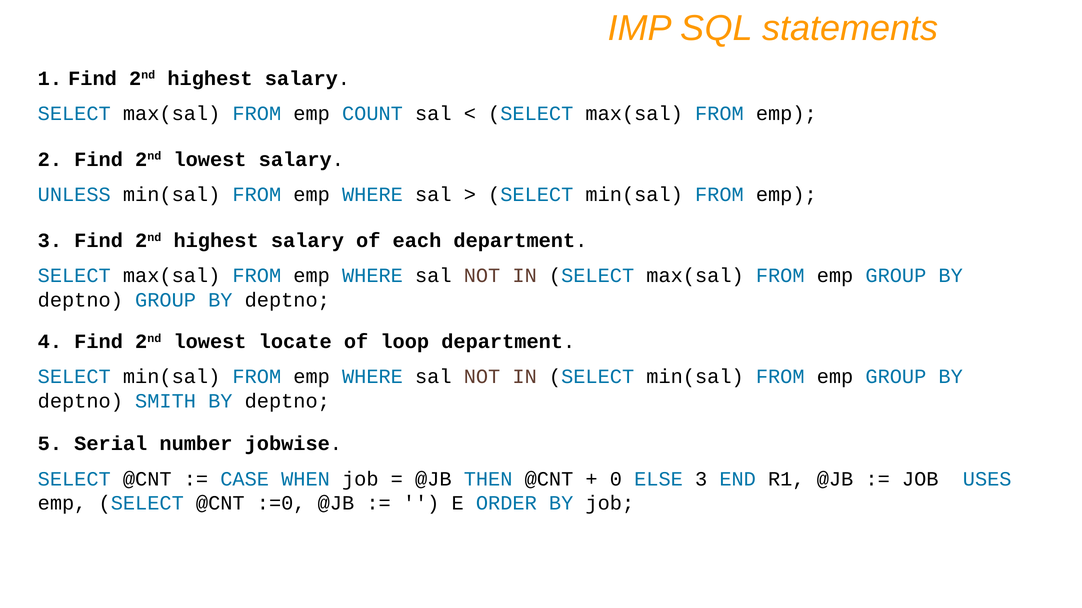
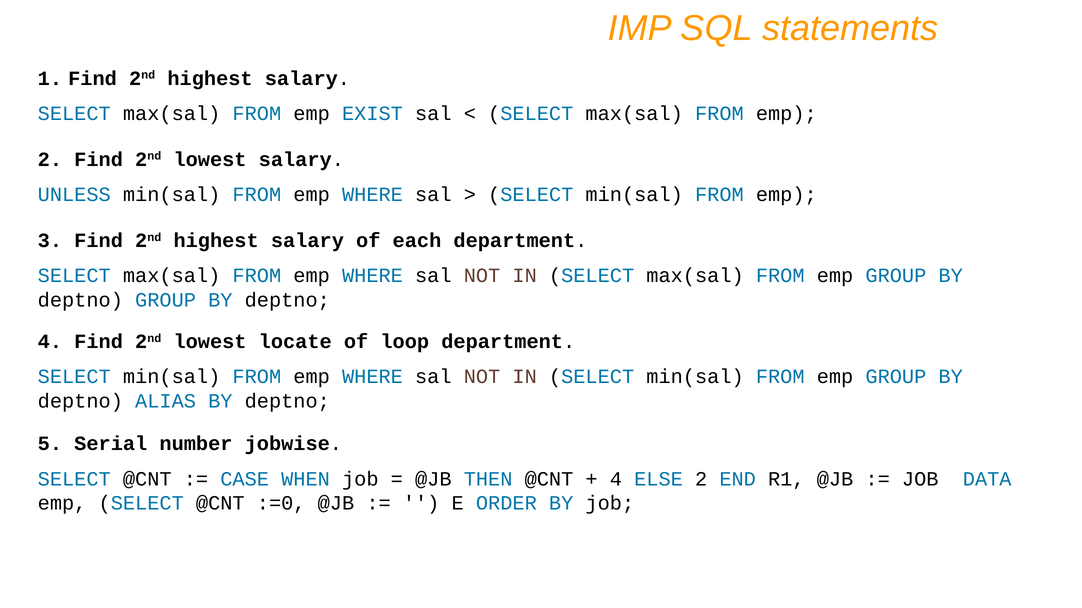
COUNT: COUNT -> EXIST (372, 114)
SMITH: SMITH -> ALIAS (166, 401)
0: 0 -> 4 (616, 479)
ELSE 3: 3 -> 2 (701, 479)
USES: USES -> DATA (987, 479)
